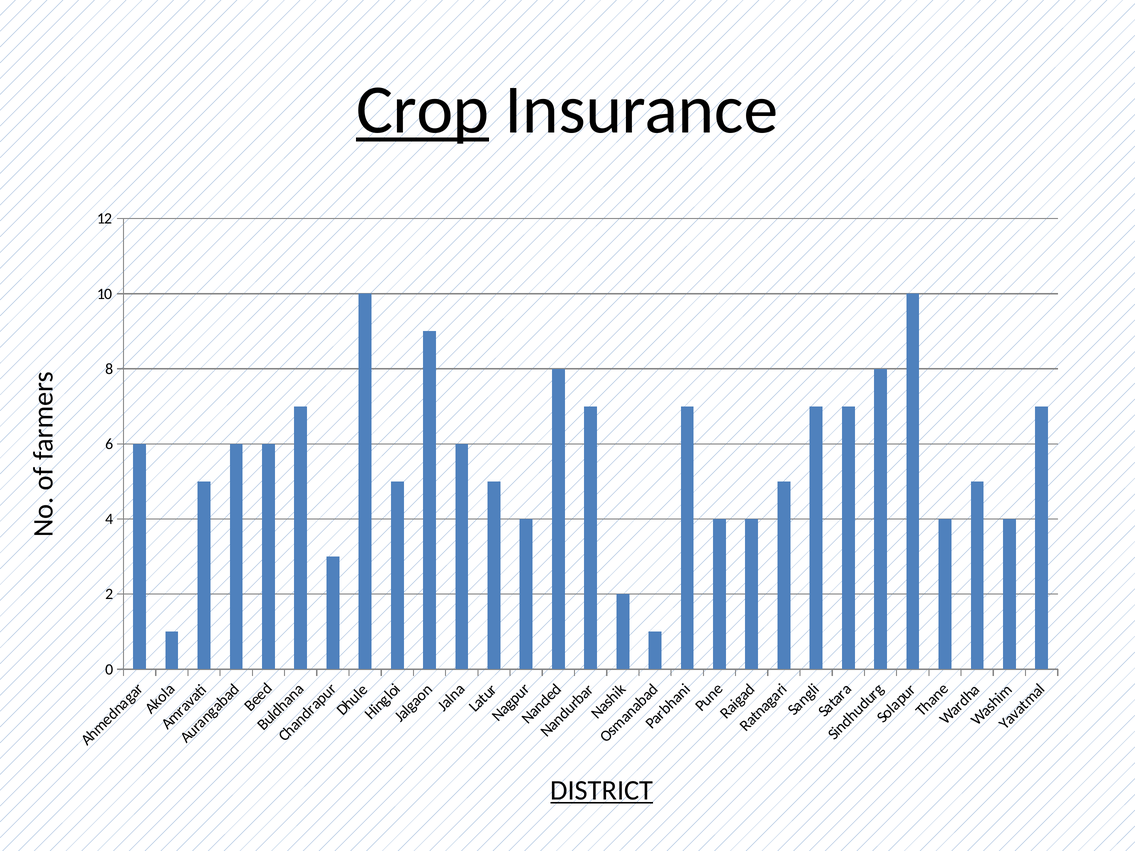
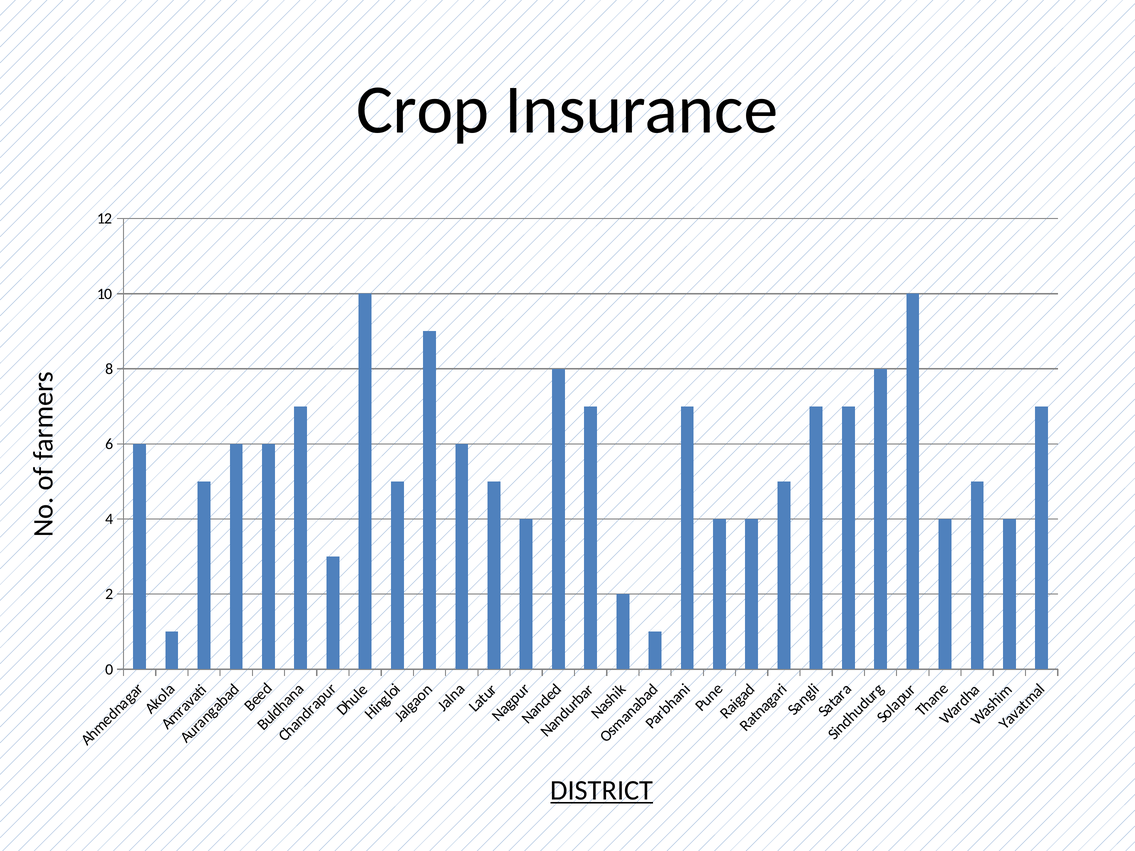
Crop underline: present -> none (423, 110)
